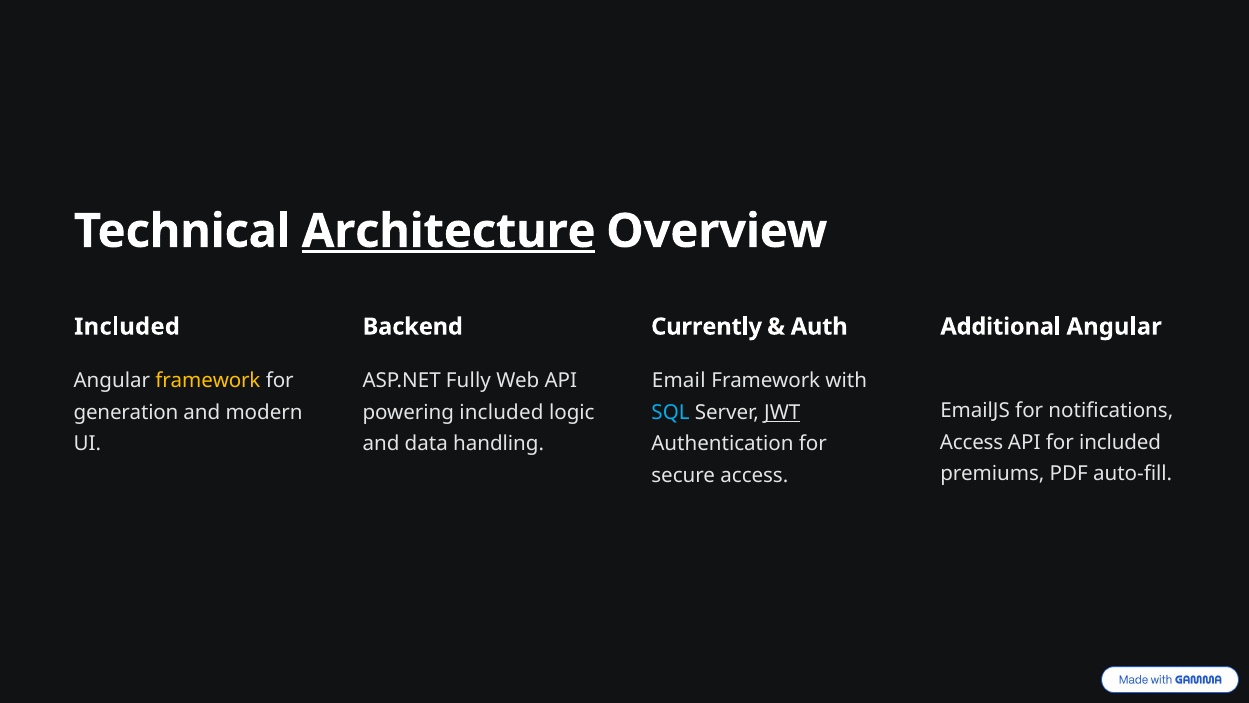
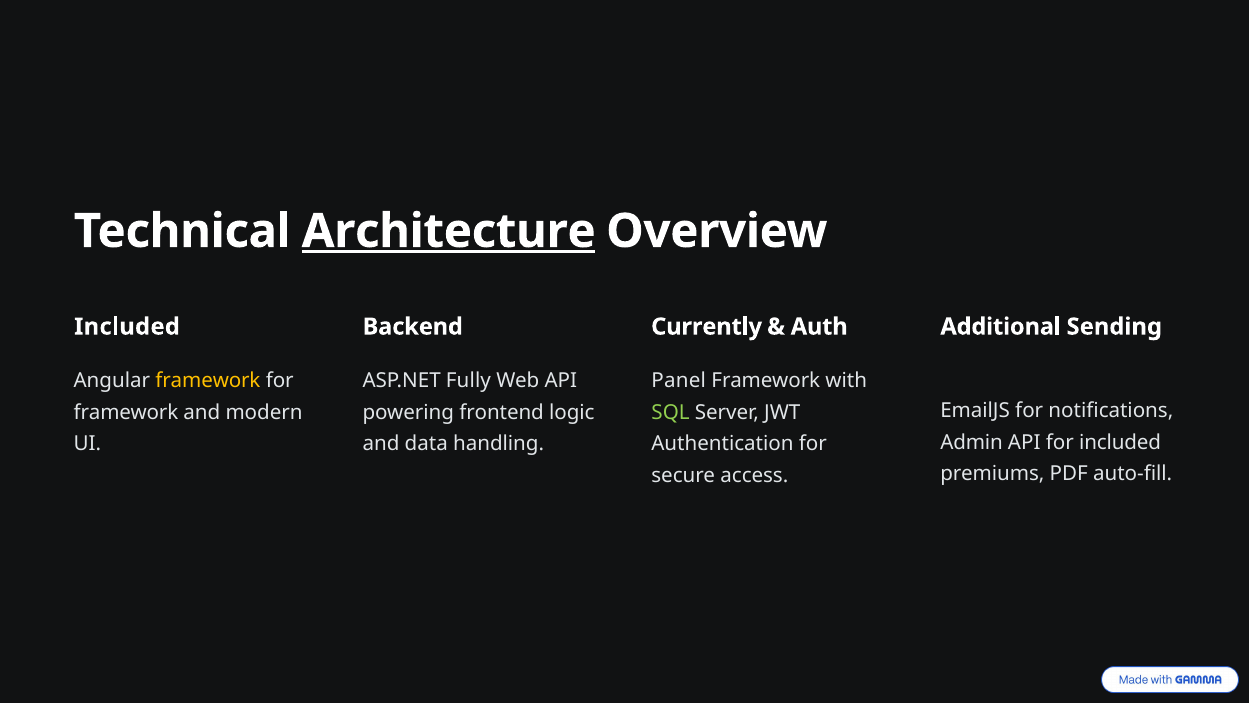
Additional Angular: Angular -> Sending (1114, 327)
Email: Email -> Panel (679, 381)
generation: generation -> framework (126, 412)
powering included: included -> frontend (502, 412)
SQL colour: light blue -> light green (671, 412)
JWT underline: present -> none (782, 412)
Access: Access -> Admin (972, 442)
